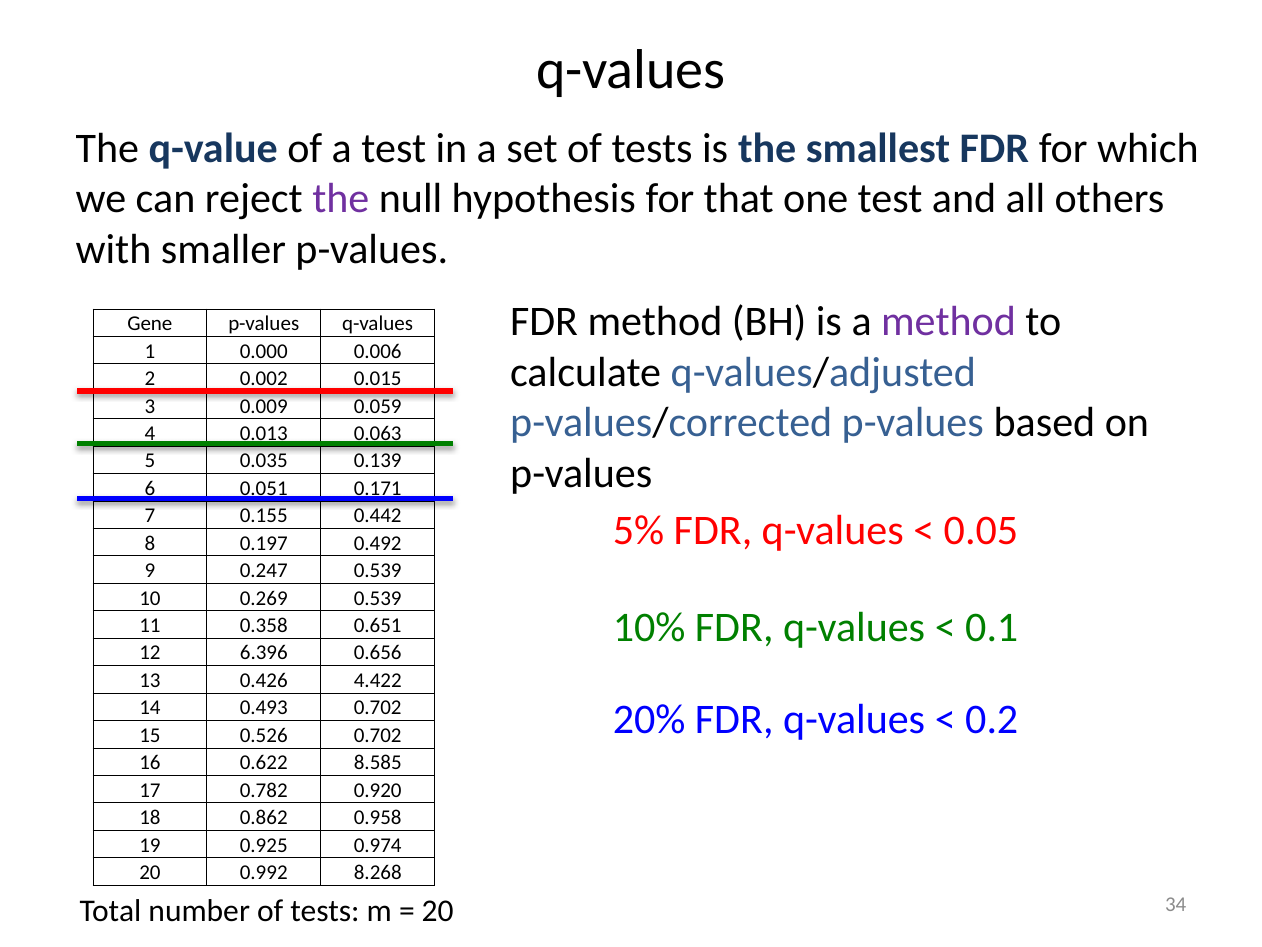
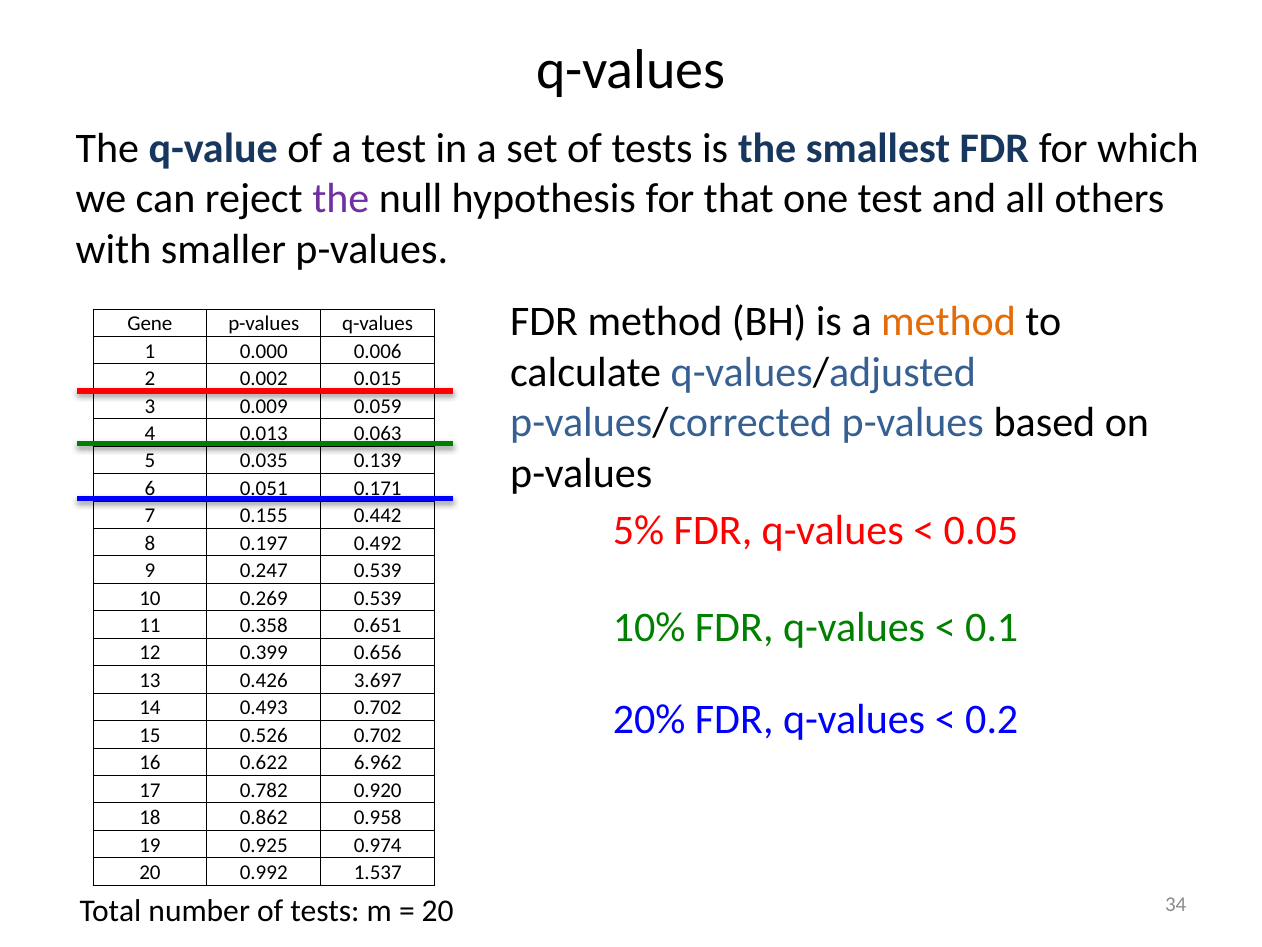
method colour: purple -> orange (949, 322)
6.396: 6.396 -> 0.399 (264, 653)
4.422: 4.422 -> 3.697 (378, 680)
8.585: 8.585 -> 6.962 (378, 762)
8.268: 8.268 -> 1.537 (378, 872)
